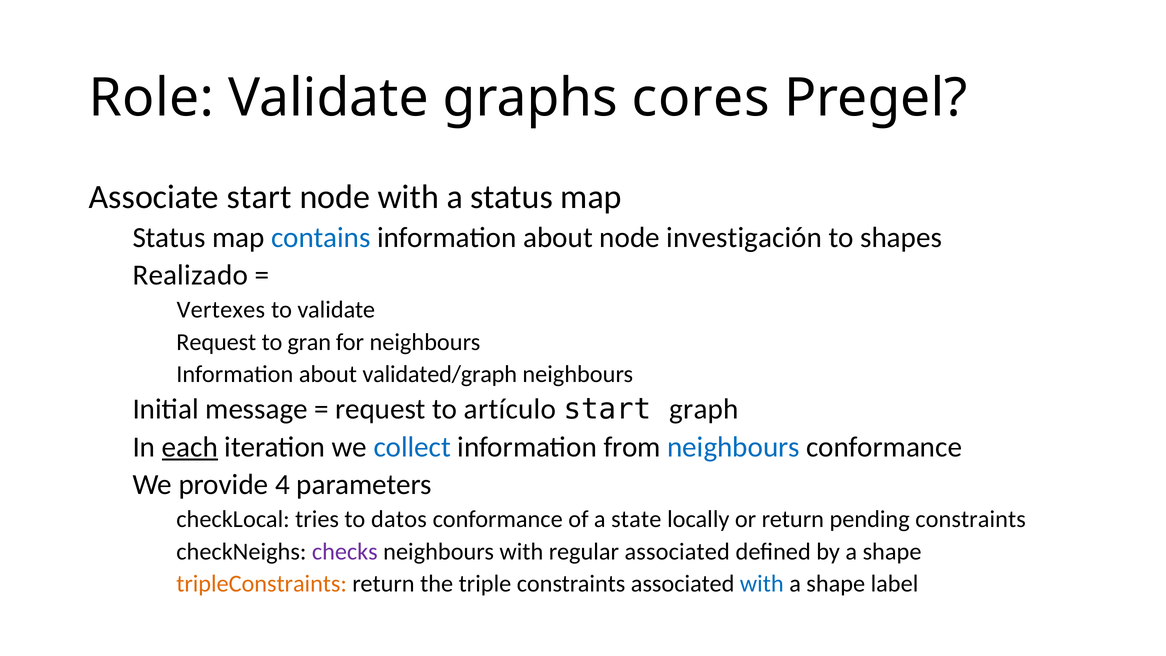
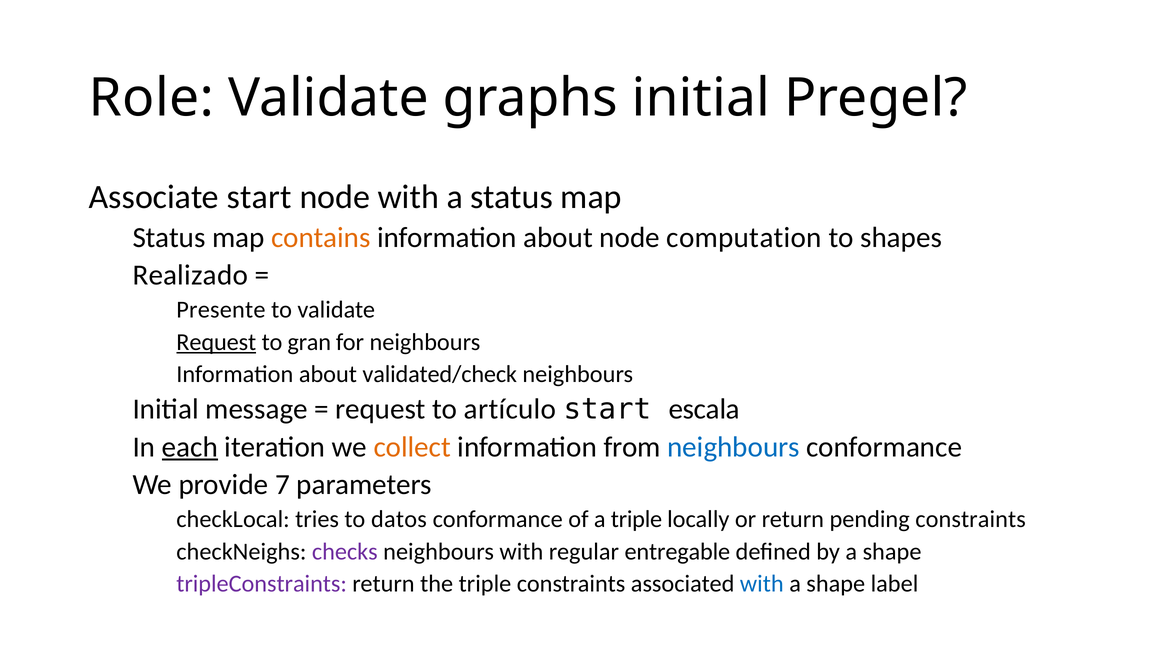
graphs cores: cores -> initial (701, 98)
contains colour: blue -> orange (321, 237)
investigación: investigación -> computation (744, 237)
Vertexes: Vertexes -> Presente (221, 310)
Request underline: none -> present (216, 342)
validated/graph: validated/graph -> validated/check (440, 374)
graph: graph -> escala (704, 409)
collect colour: blue -> orange (412, 447)
4: 4 -> 7 (282, 484)
a state: state -> triple (636, 519)
regular associated: associated -> entregable (677, 552)
tripleConstraints colour: orange -> purple (262, 584)
